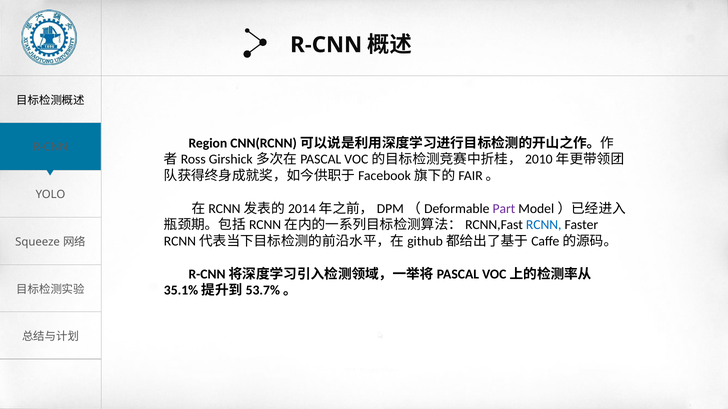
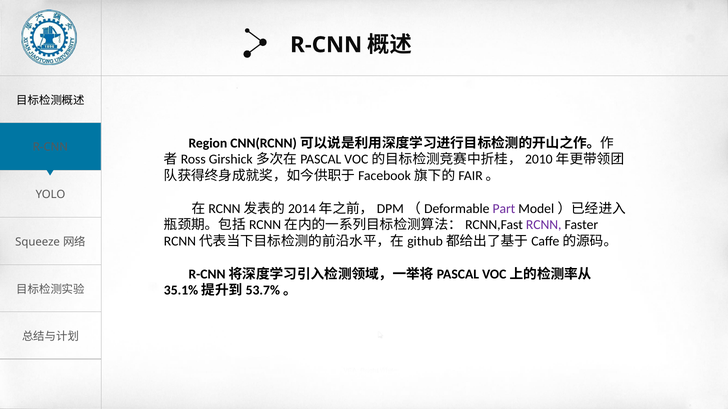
RCNN colour: blue -> purple (544, 225)
